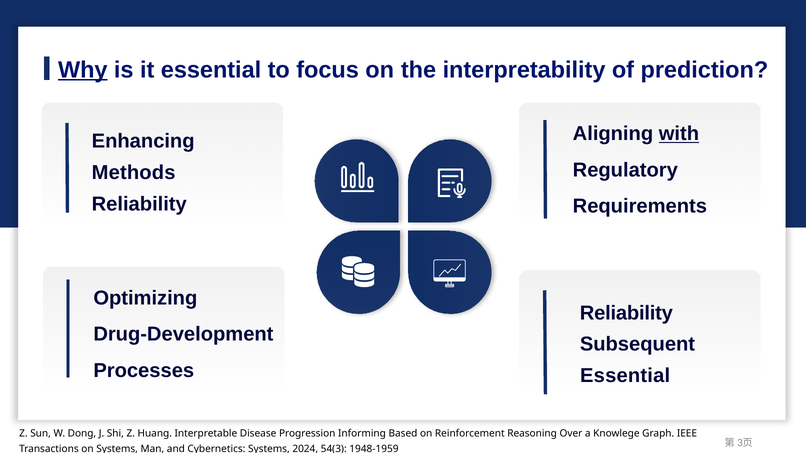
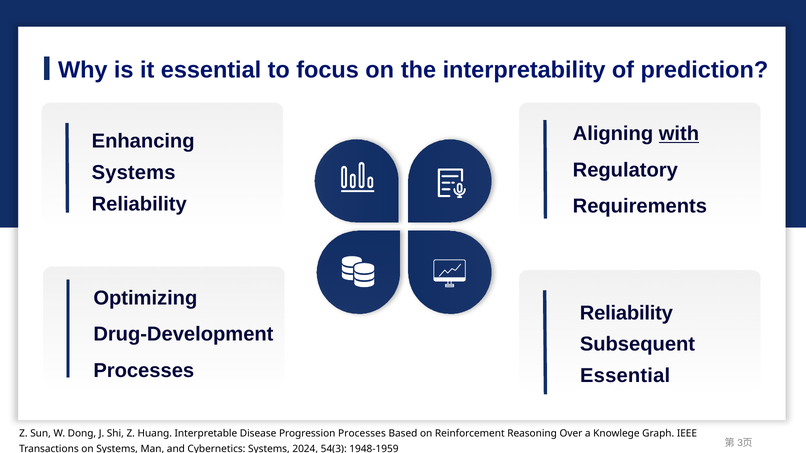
Why underline: present -> none (83, 70)
Methods: Methods -> Systems (134, 173)
Progression Informing: Informing -> Processes (362, 434)
